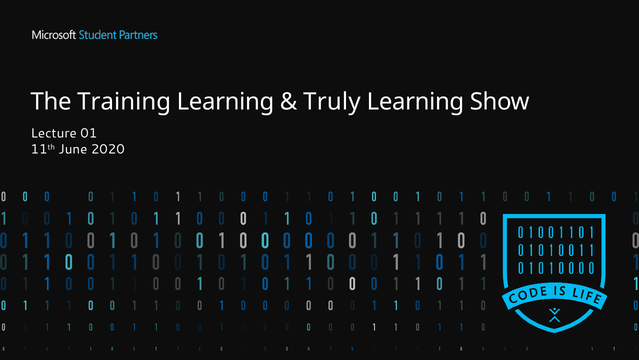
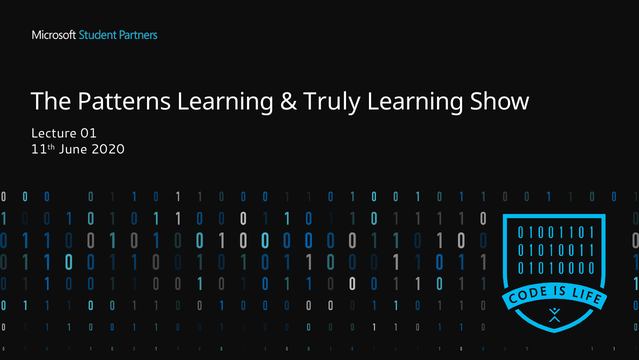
Training: Training -> Patterns (124, 102)
